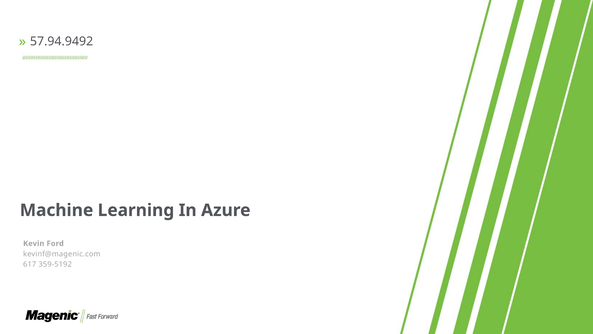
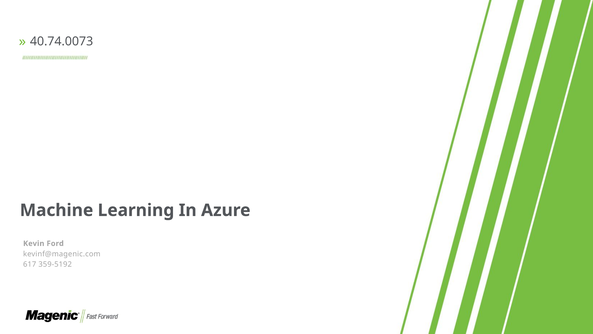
57.94.9492: 57.94.9492 -> 40.74.0073 (62, 41)
